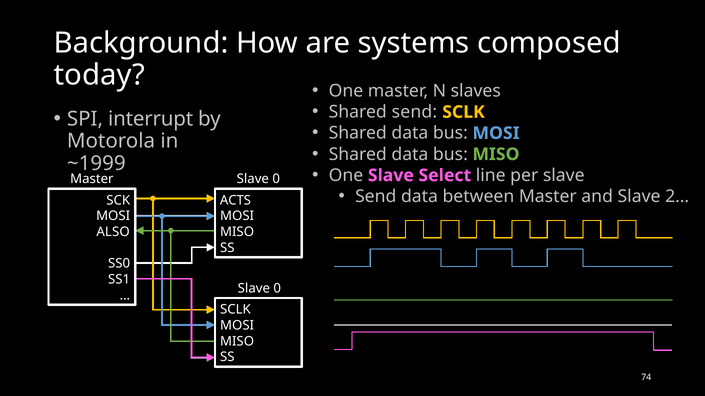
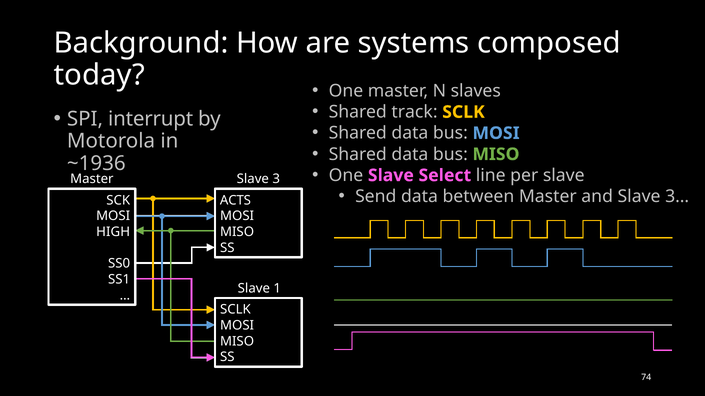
Shared send: send -> track (415, 112)
~1999: ~1999 -> ~1936 (96, 163)
0: 0 -> 3 (276, 179)
2…: 2… -> 3… (677, 197)
ALSO: ALSO -> HIGH (113, 232)
0: 0 -> 1 (277, 289)
